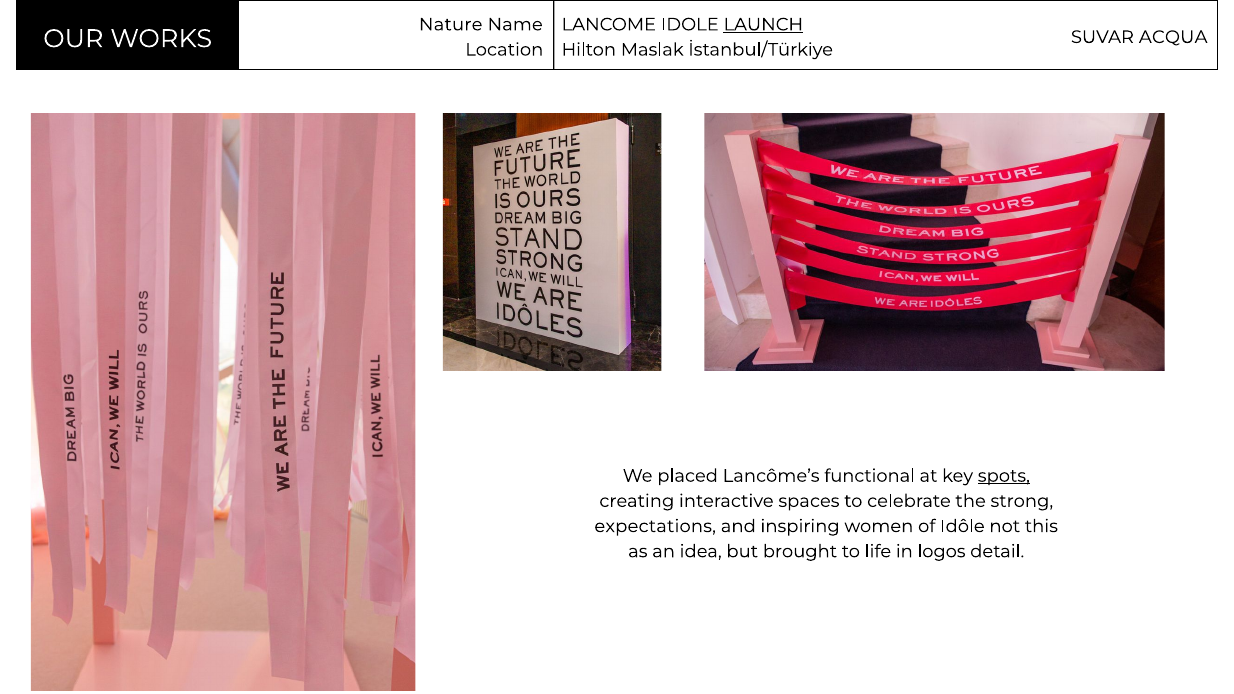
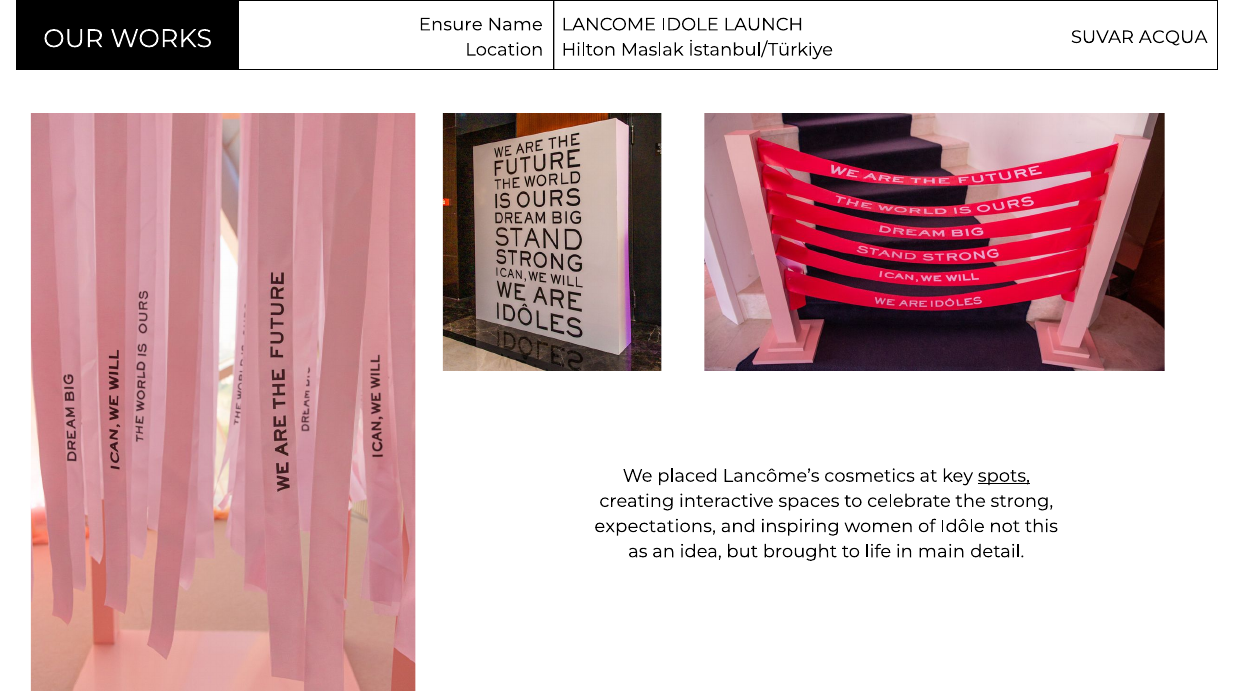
Nature: Nature -> Ensure (451, 24)
LAUNCH underline: present -> none (763, 24)
functional: functional -> cosmetics (870, 476)
logos: logos -> main (941, 551)
